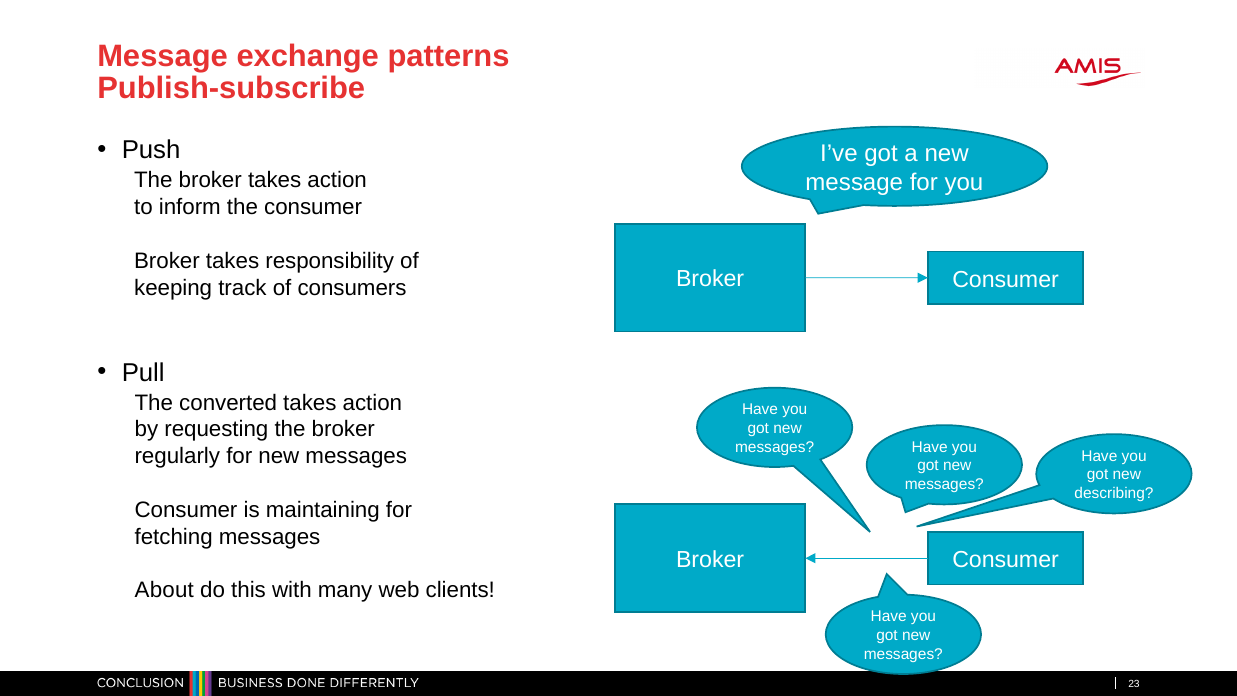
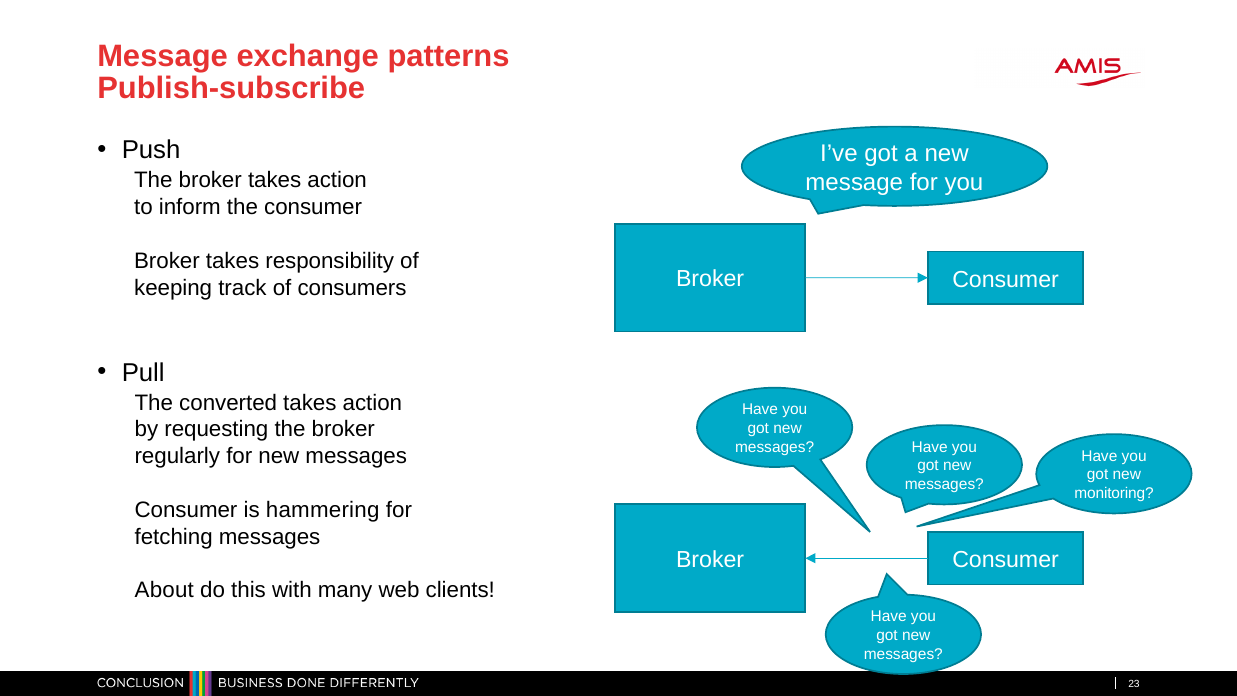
describing: describing -> monitoring (1114, 493)
maintaining: maintaining -> hammering (323, 510)
